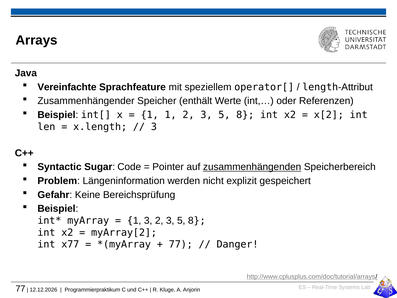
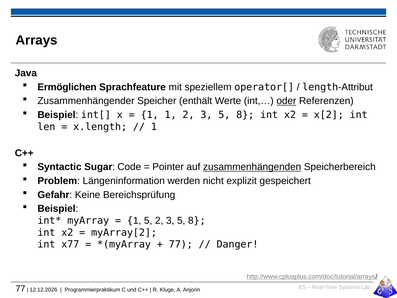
Vereinfachte: Vereinfachte -> Ermöglichen (67, 87)
oder underline: none -> present (286, 101)
3: 3 -> 1 (154, 127)
1 3: 3 -> 5 (148, 220)
